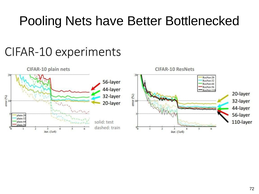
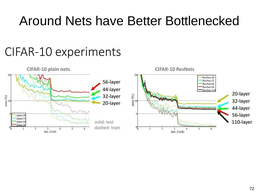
Pooling: Pooling -> Around (41, 21)
